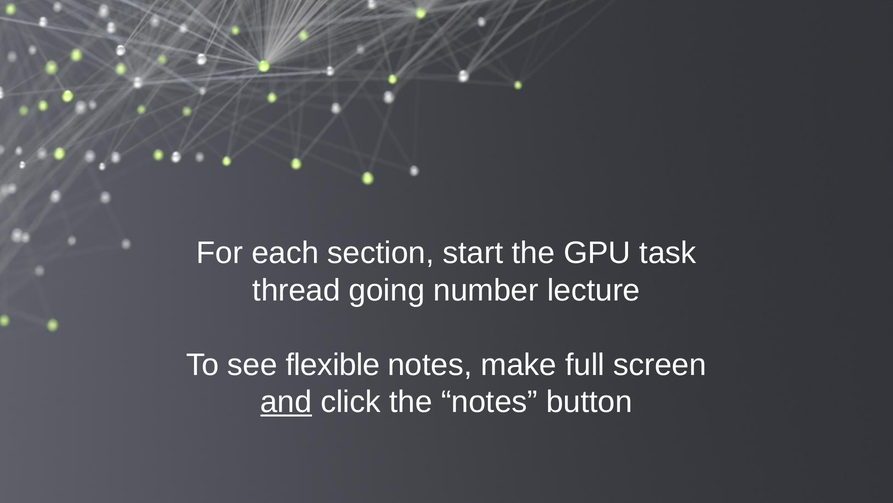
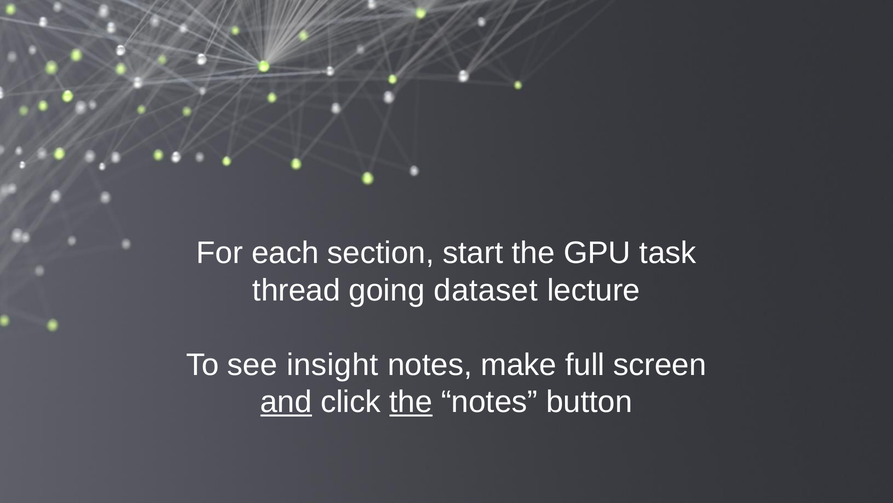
number: number -> dataset (486, 290)
flexible: flexible -> insight (332, 364)
the underline: none -> present (411, 402)
